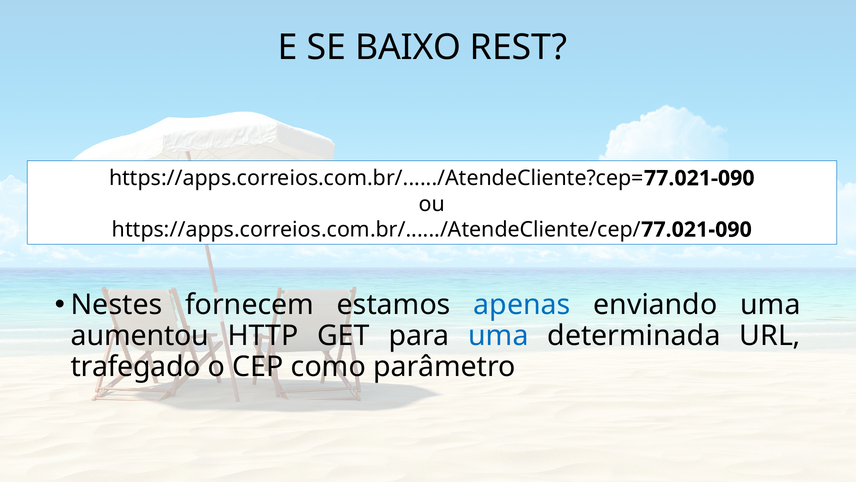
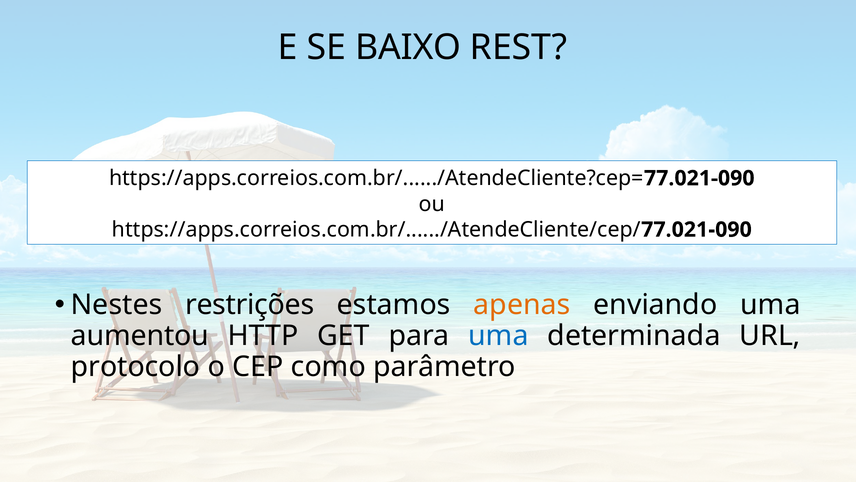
fornecem: fornecem -> restrições (250, 305)
apenas colour: blue -> orange (522, 305)
trafegado: trafegado -> protocolo (136, 366)
